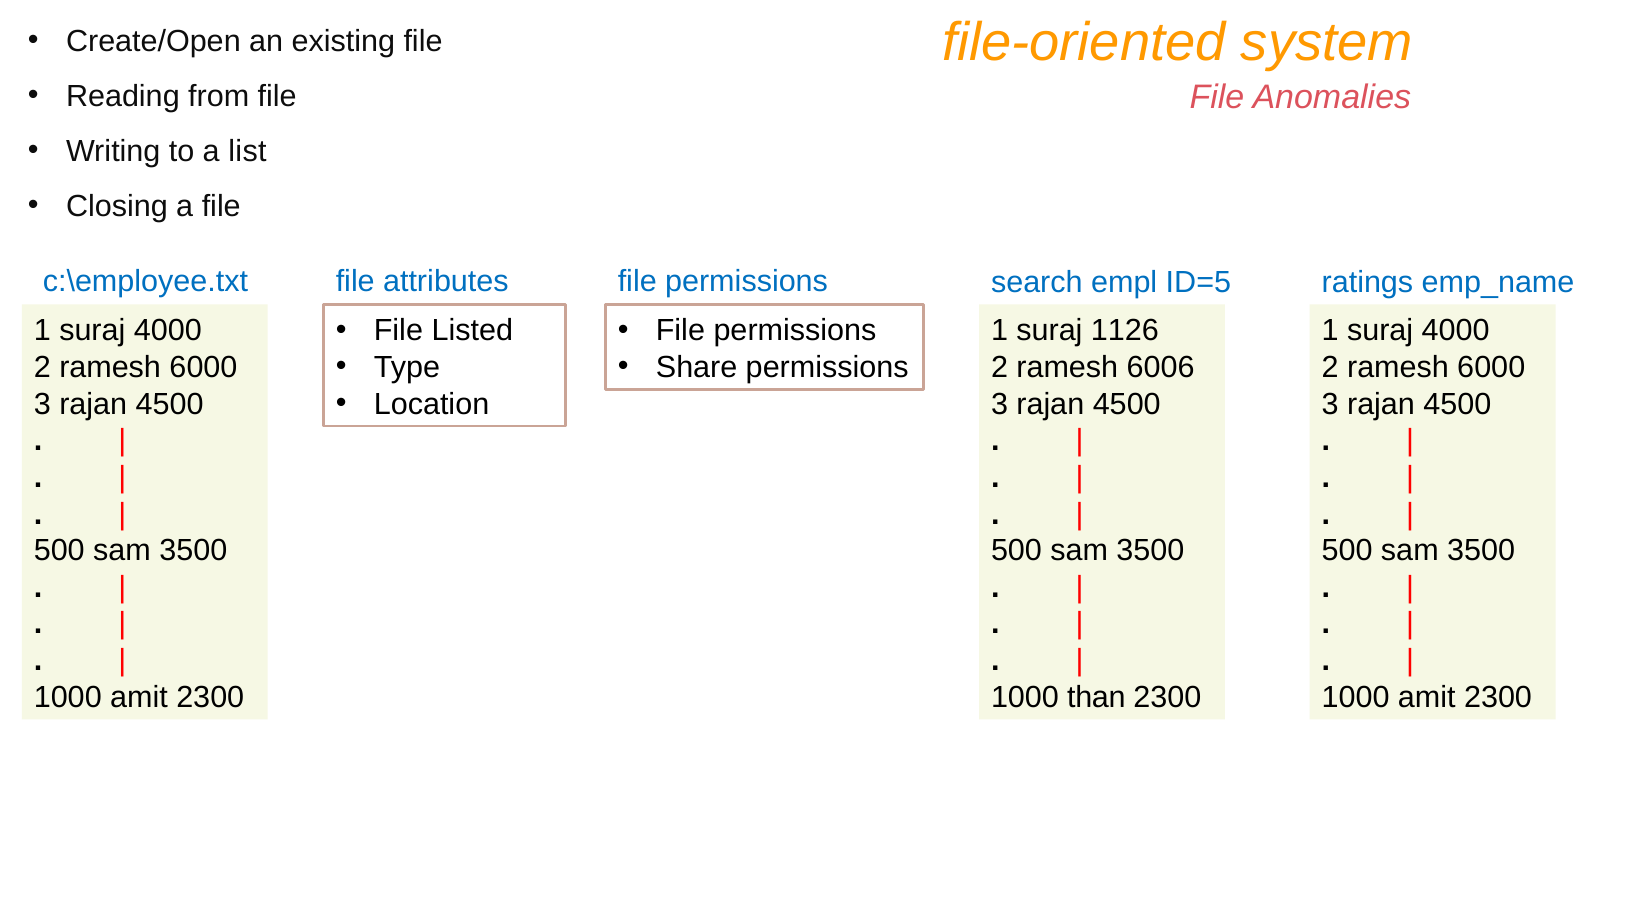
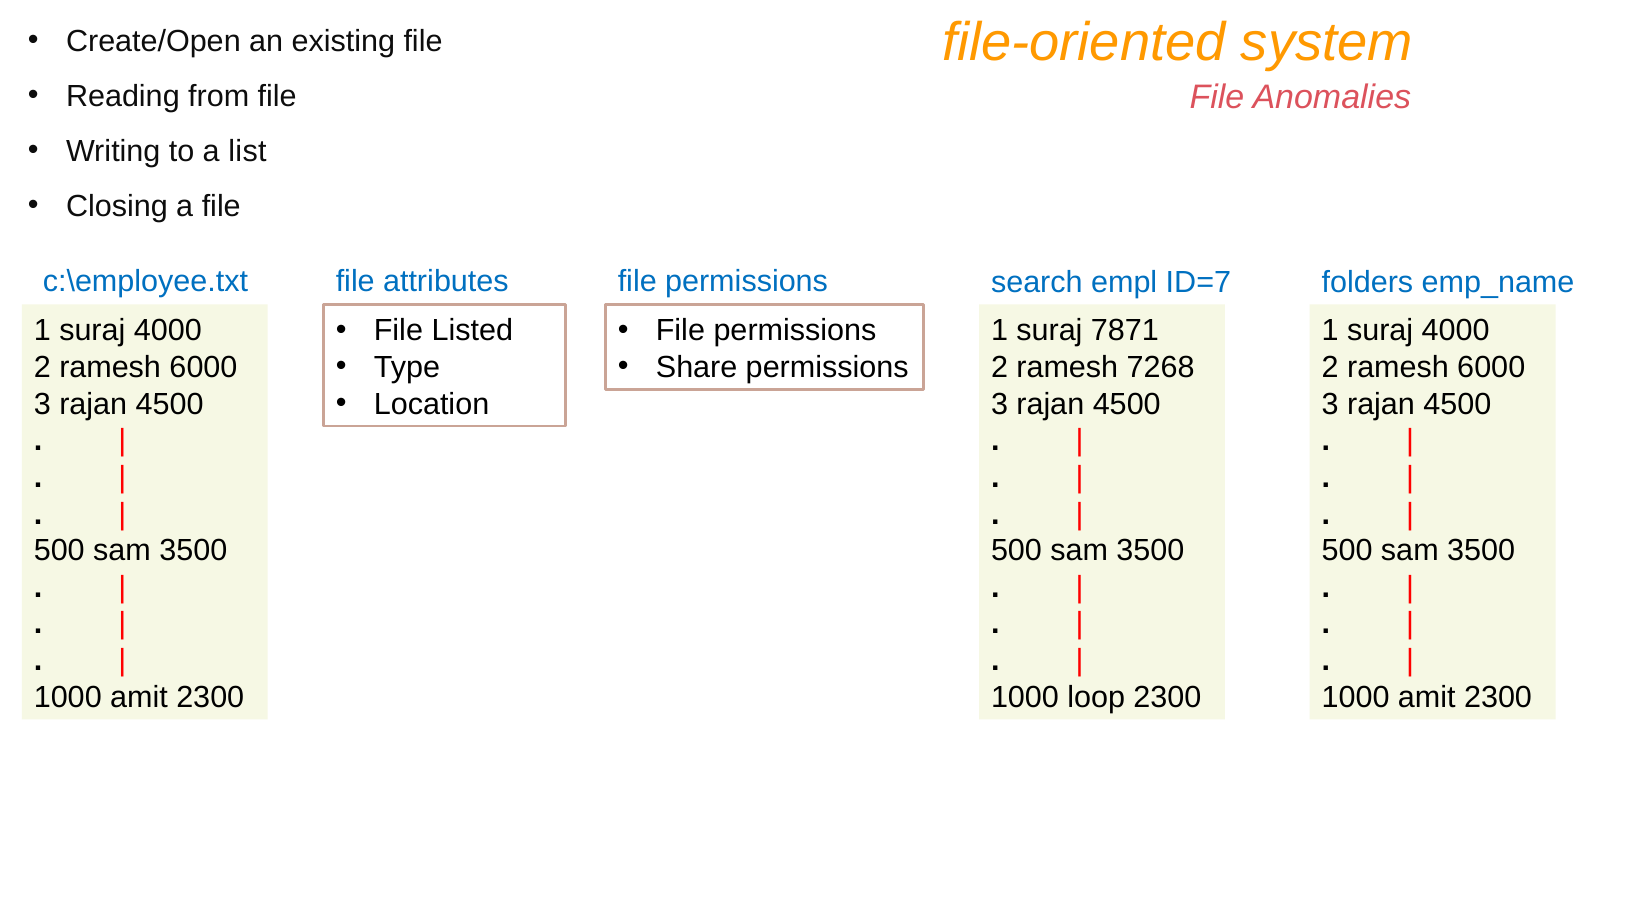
ID=5: ID=5 -> ID=7 (1198, 283)
ratings: ratings -> folders (1367, 283)
1126: 1126 -> 7871 (1125, 331)
6006: 6006 -> 7268 (1161, 368)
than: than -> loop (1096, 697)
